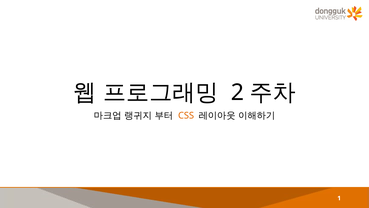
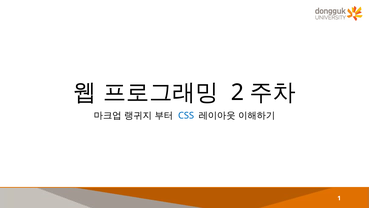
CSS colour: orange -> blue (186, 115)
